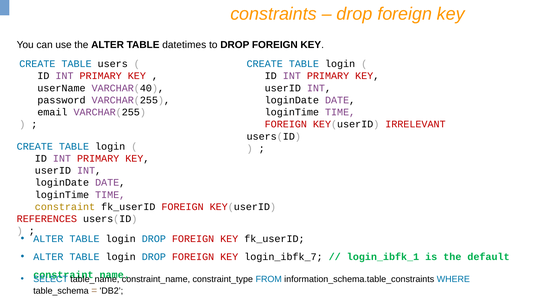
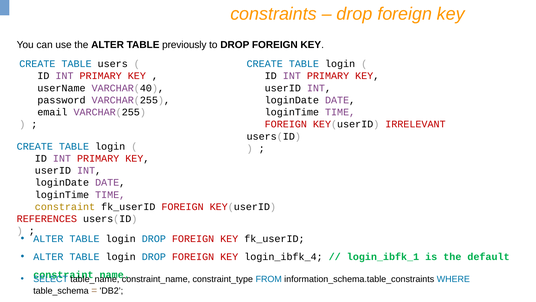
datetimes: datetimes -> previously (184, 45)
login_ibfk_7: login_ibfk_7 -> login_ibfk_4 (283, 256)
